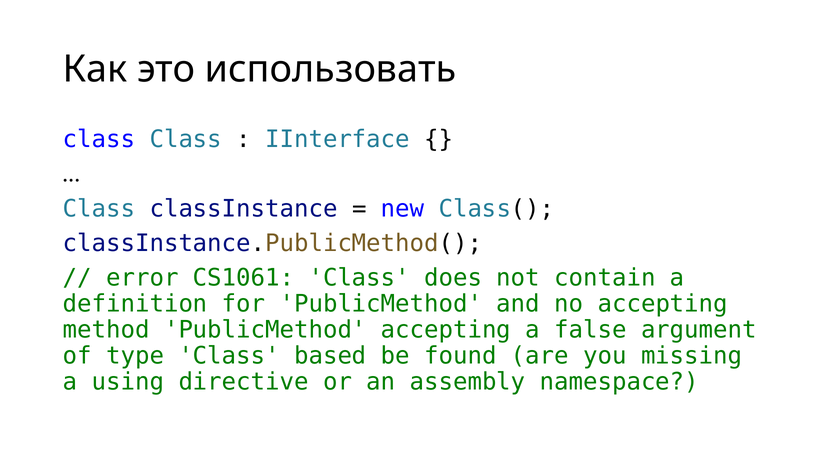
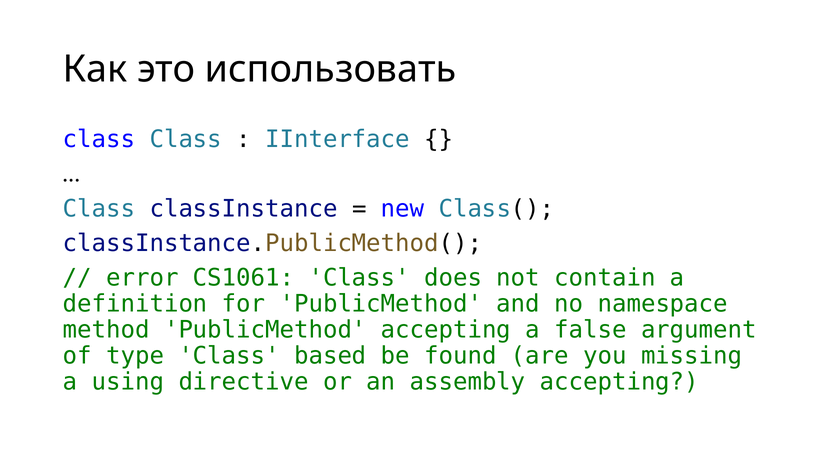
no accepting: accepting -> namespace (663, 304)
assembly namespace: namespace -> accepting (619, 382)
